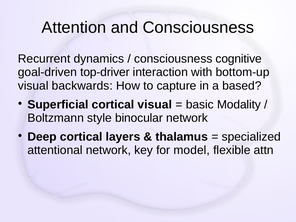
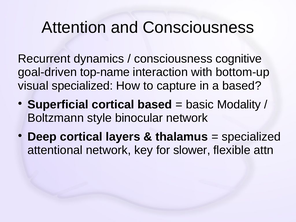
top-driver: top-driver -> top-name (105, 72)
visual backwards: backwards -> specialized (82, 86)
cortical visual: visual -> based (155, 105)
model: model -> slower (192, 150)
